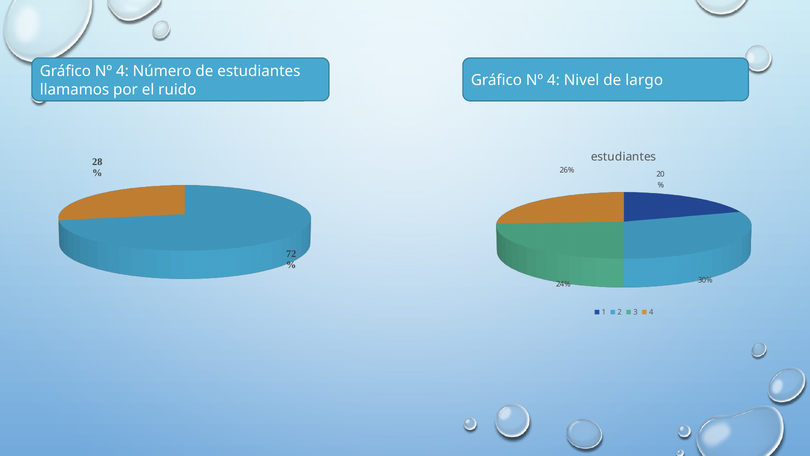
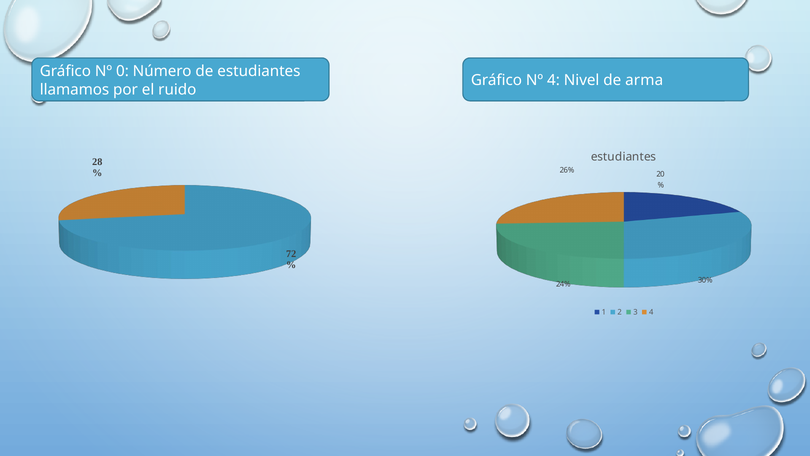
4: 4 -> 0 (122, 71)
largo: largo -> arma (644, 80)
